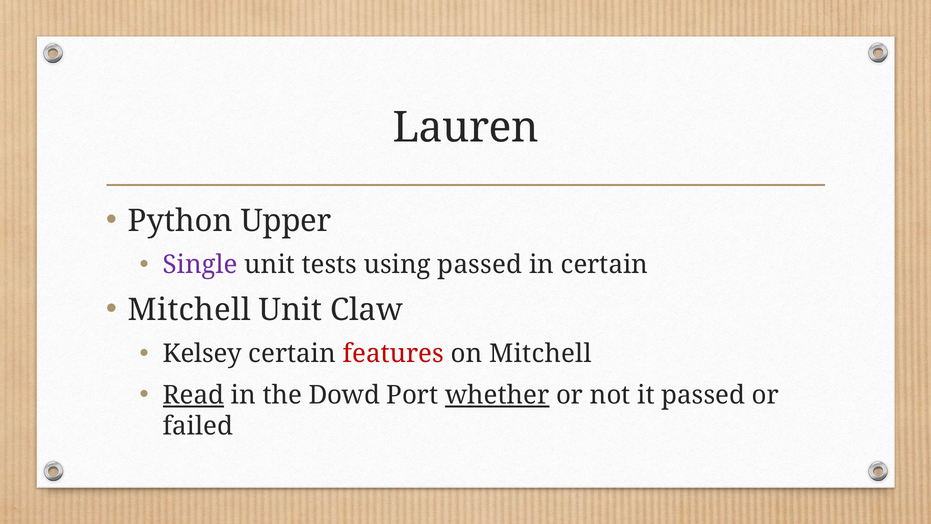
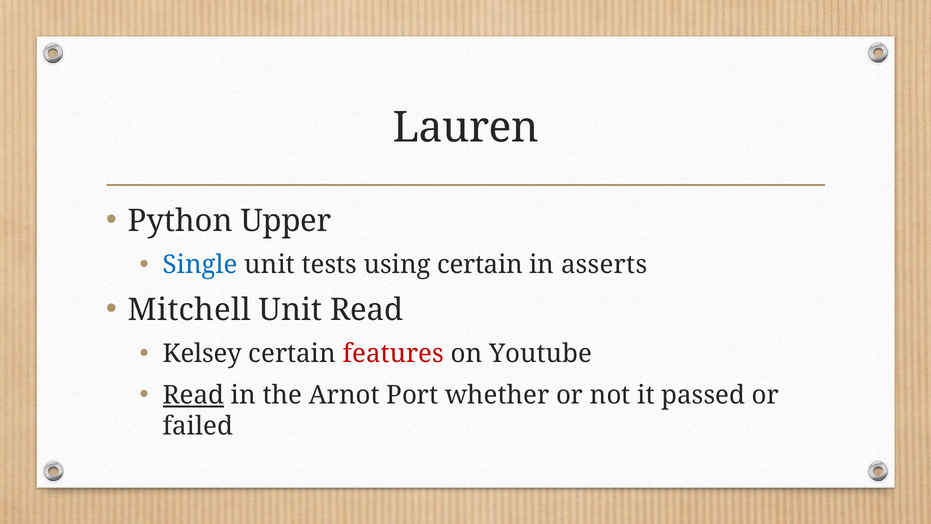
Single colour: purple -> blue (200, 265)
using passed: passed -> certain (480, 265)
in certain: certain -> asserts (604, 265)
Unit Claw: Claw -> Read (367, 310)
on Mitchell: Mitchell -> Youtube (540, 354)
Dowd: Dowd -> Arnot (344, 395)
whether underline: present -> none (497, 395)
